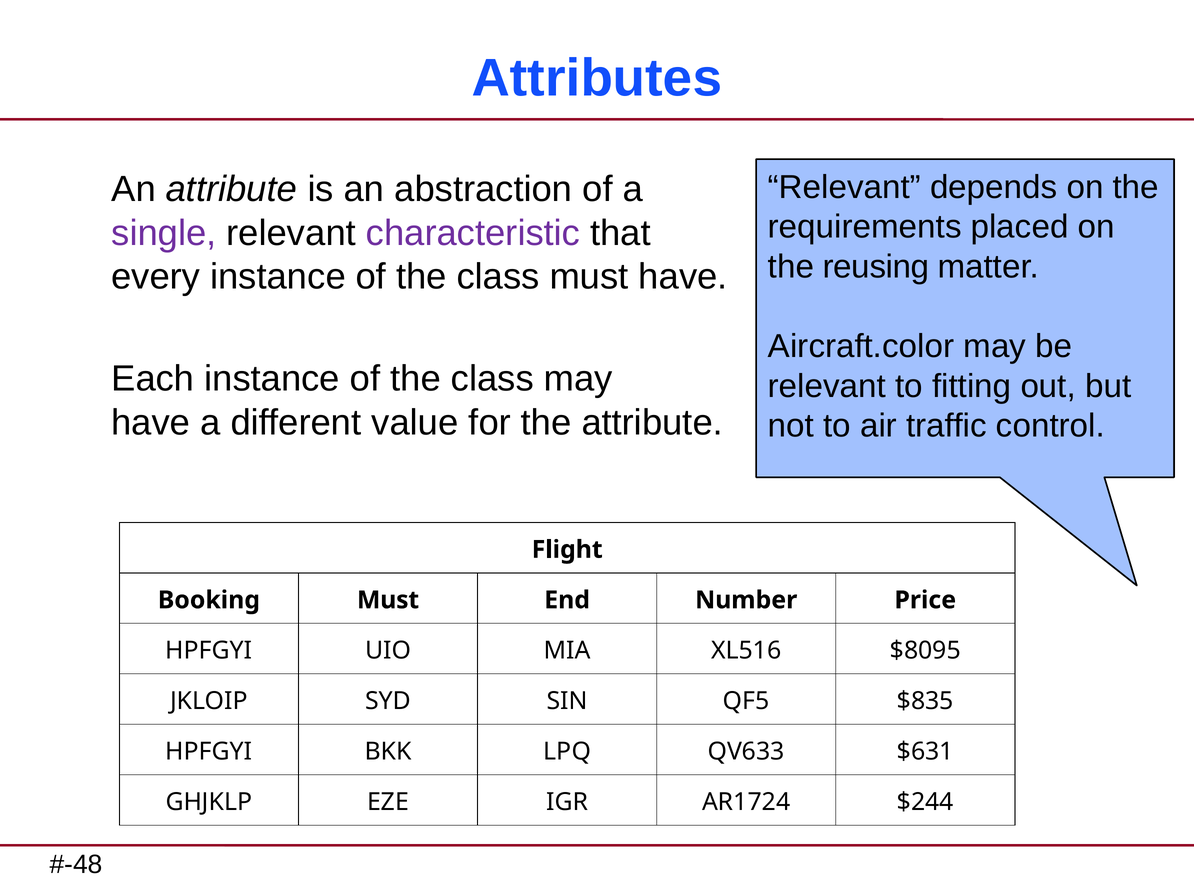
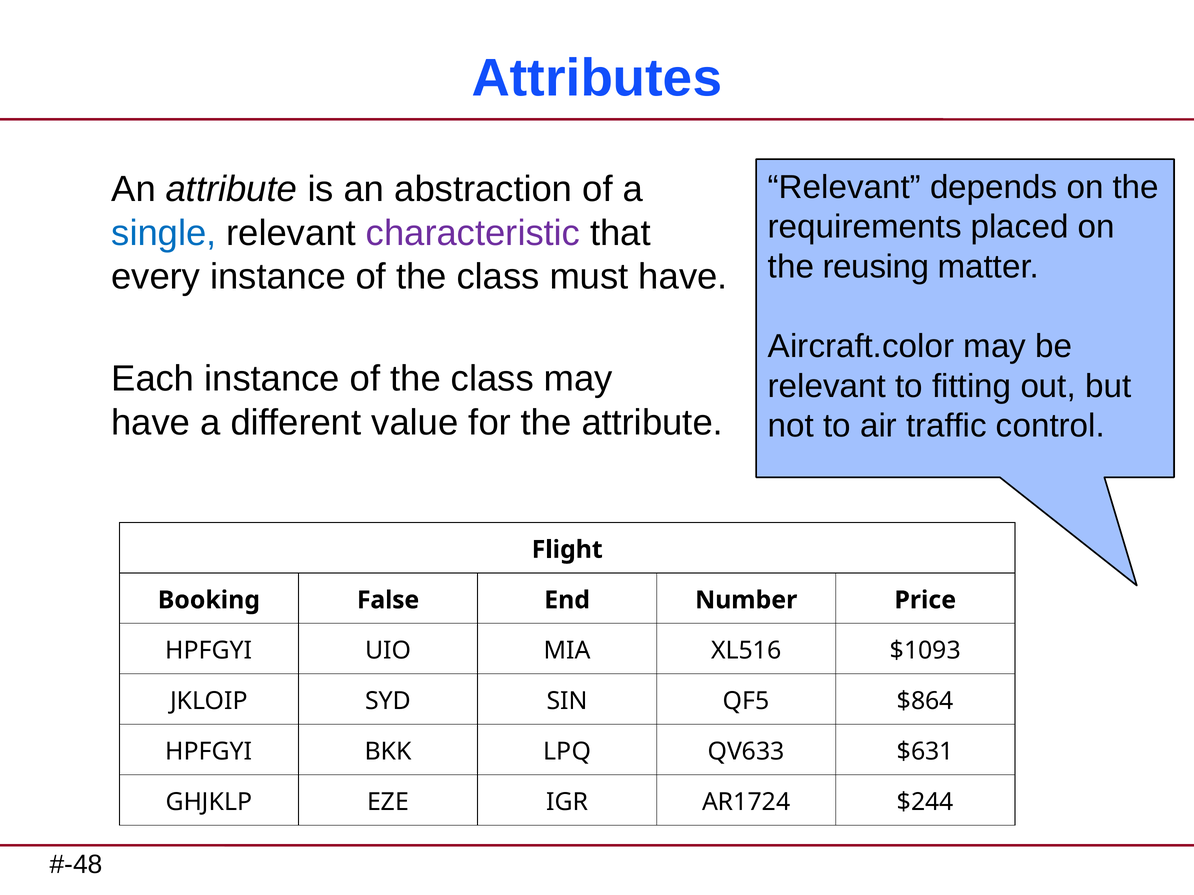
single colour: purple -> blue (164, 233)
Booking Must: Must -> False (388, 600)
$8095: $8095 -> $1093 (925, 651)
$835: $835 -> $864 (925, 701)
